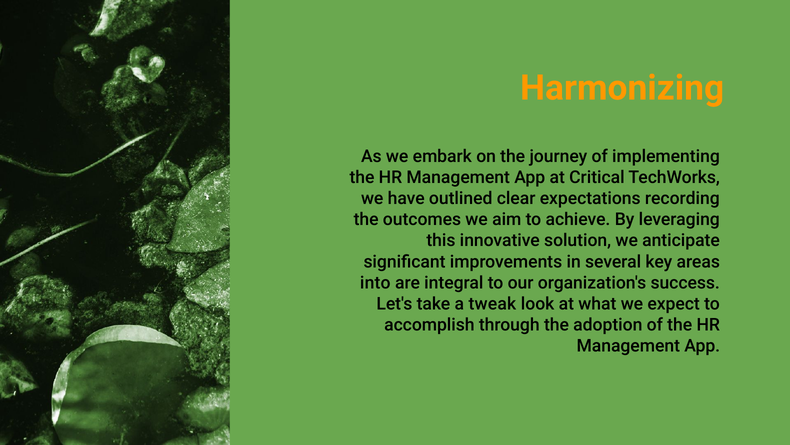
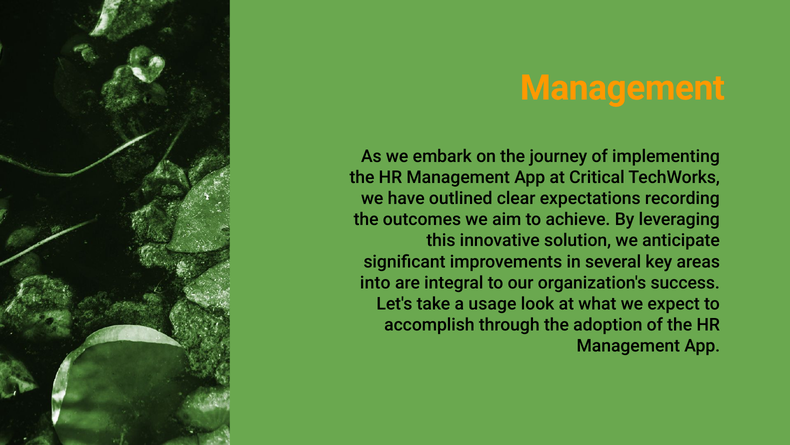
Harmonizing: Harmonizing -> Management (622, 88)
tweak: tweak -> usage (492, 303)
